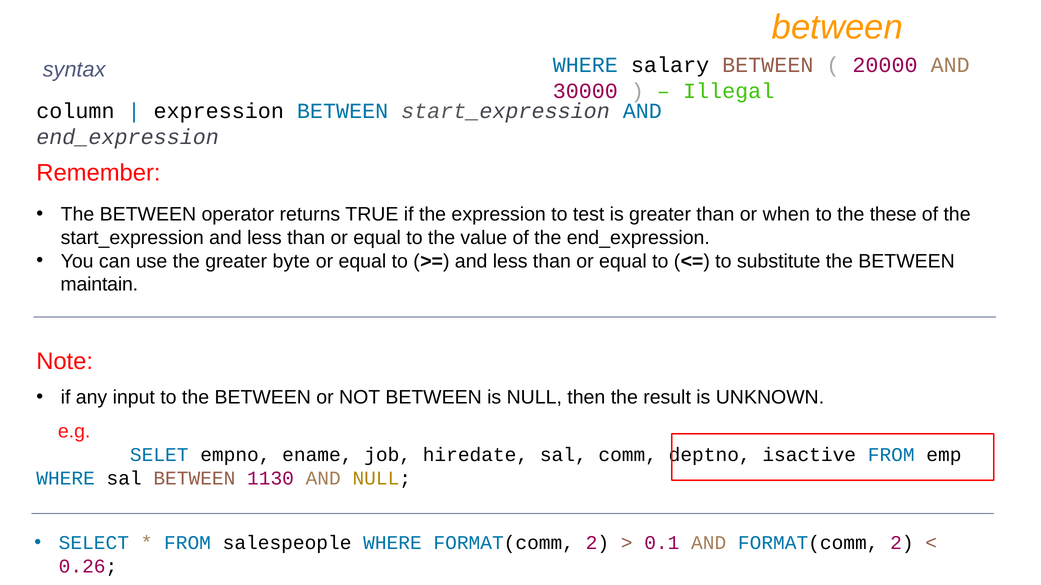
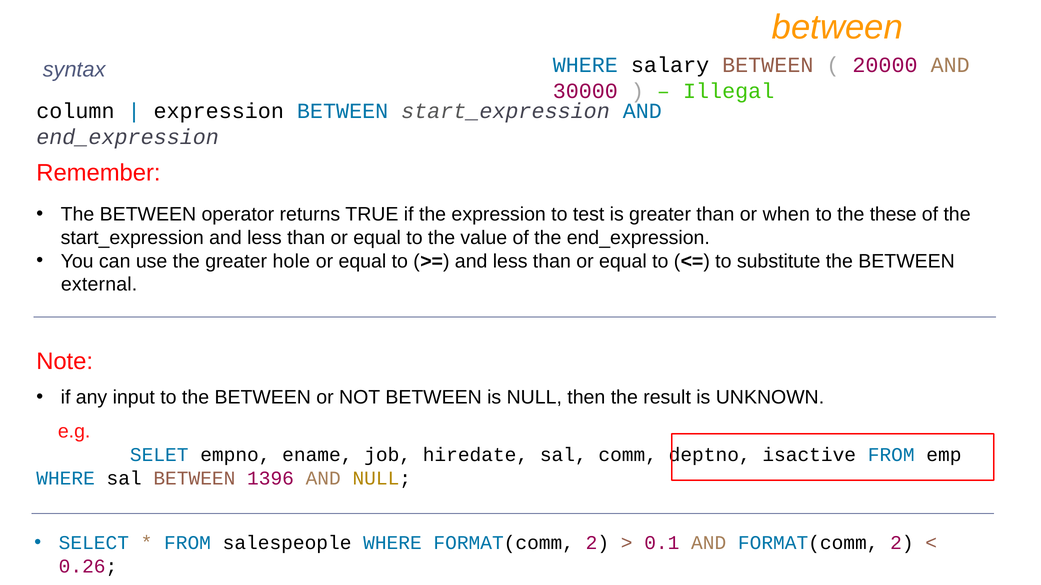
byte: byte -> hole (291, 261)
maintain: maintain -> external (99, 285)
1130: 1130 -> 1396 (271, 479)
